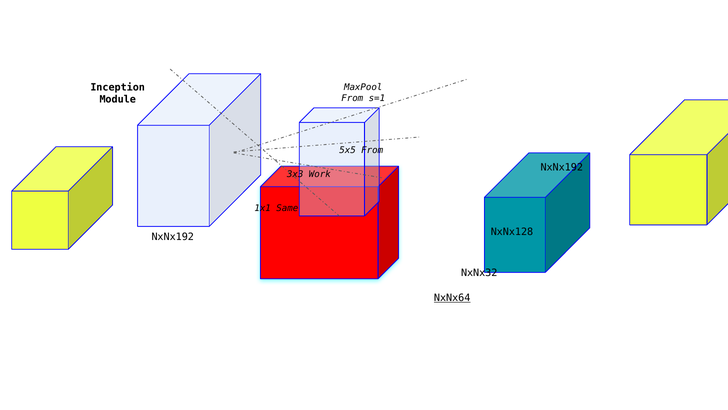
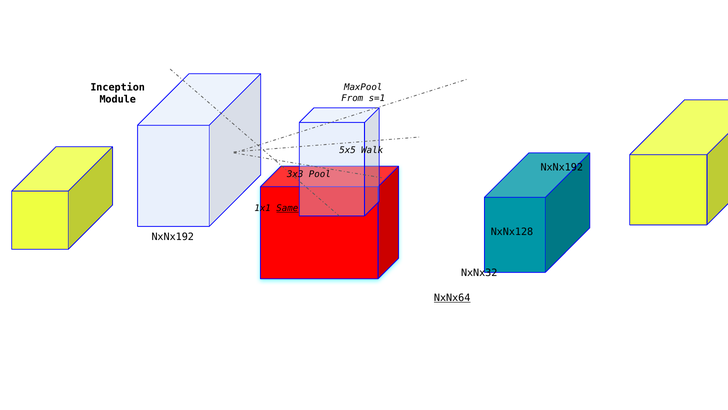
5x5 From: From -> Walk (372, 150)
Work: Work -> Pool (320, 174)
Same underline: none -> present (287, 208)
